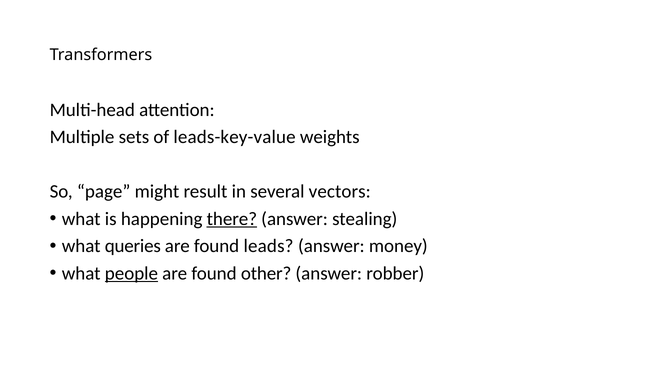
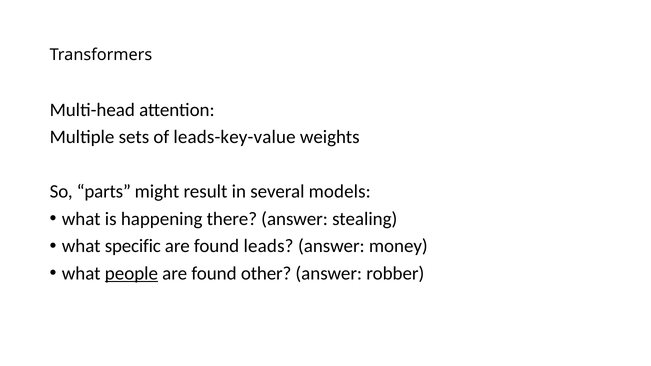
page: page -> parts (104, 192)
vectors: vectors -> models (340, 192)
there underline: present -> none (232, 219)
queries: queries -> specific (133, 246)
